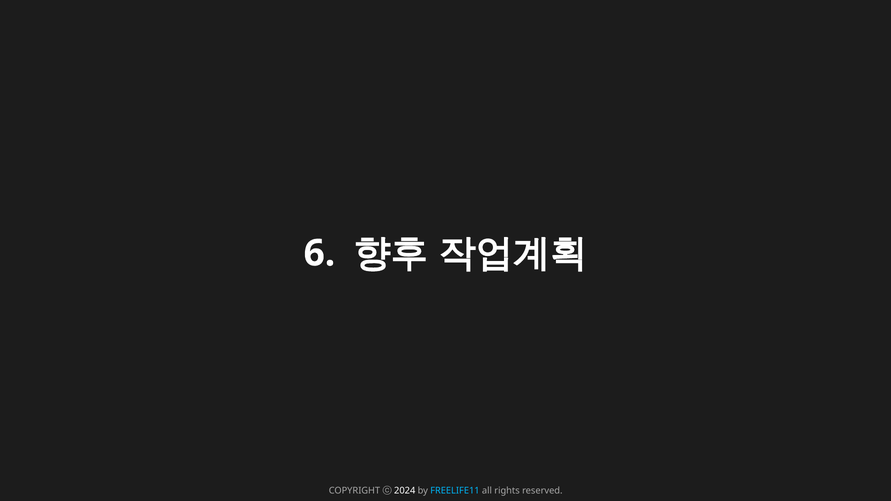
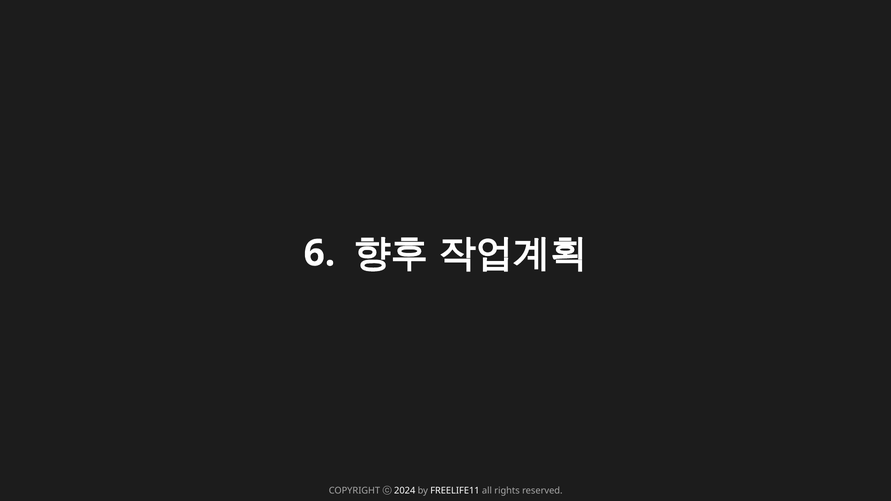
FREELIFE11 colour: light blue -> white (455, 491)
